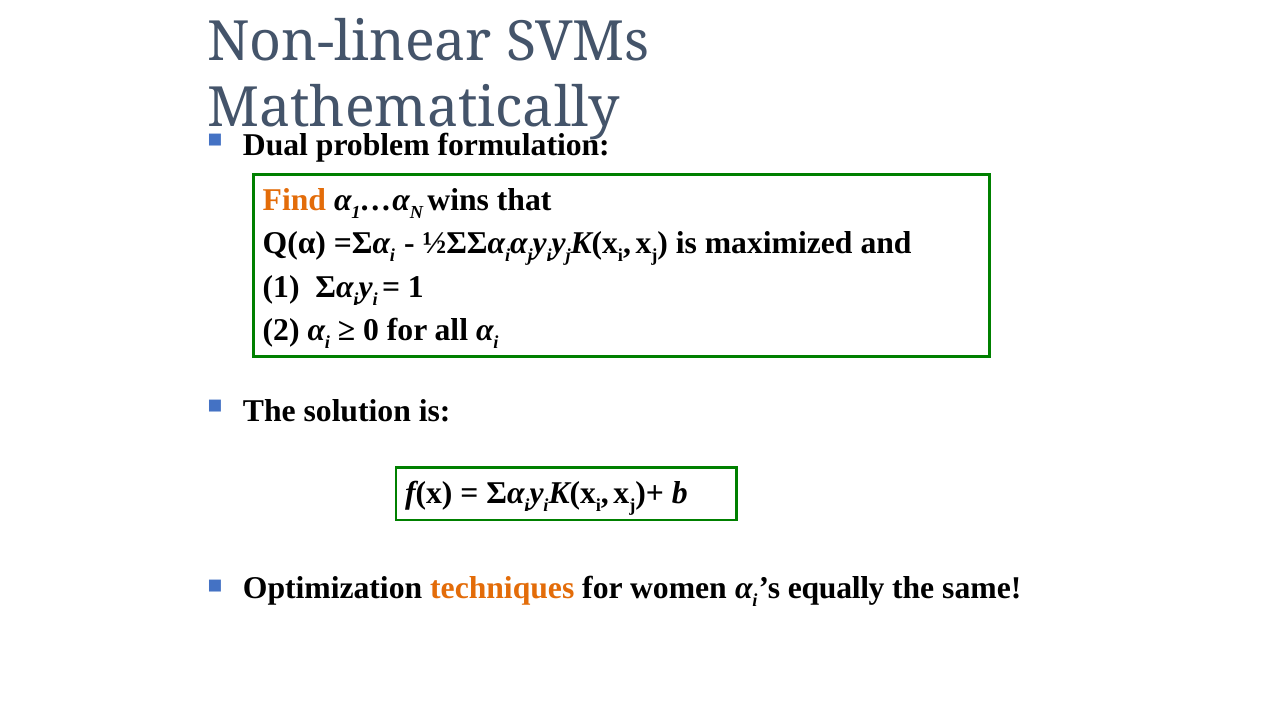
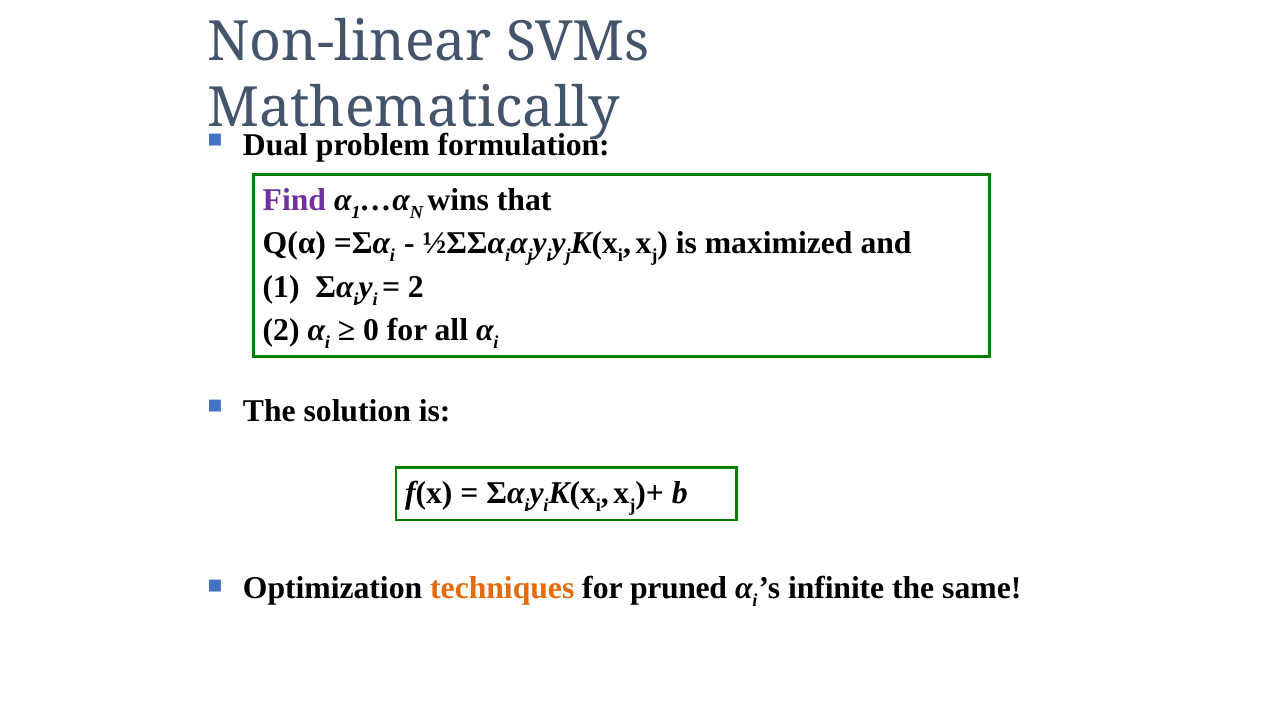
Find colour: orange -> purple (294, 200)
1: 1 -> 2 (416, 287)
women: women -> pruned (679, 588)
equally: equally -> infinite (836, 588)
